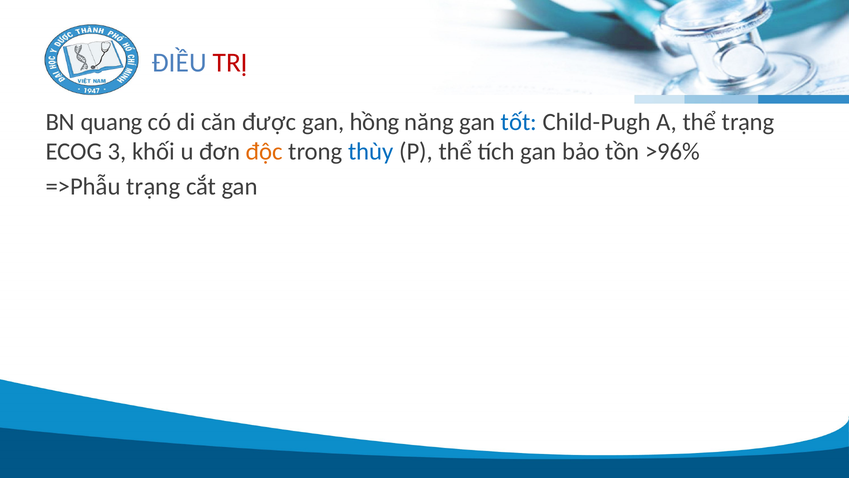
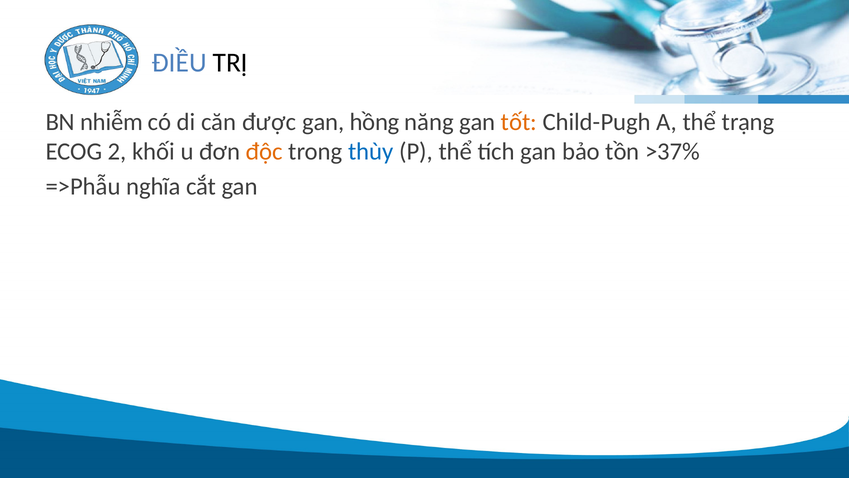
TRỊ colour: red -> black (230, 63)
quang: quang -> nhiễm (112, 122)
tốt colour: blue -> orange (519, 122)
3: 3 -> 2 (117, 152)
>96%: >96% -> >37% (673, 152)
=>Phẫu trạng: trạng -> nghĩa (153, 187)
